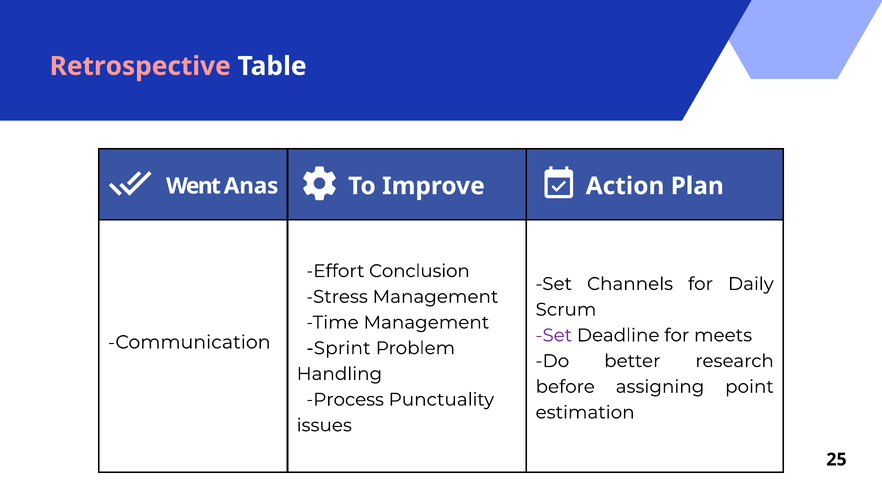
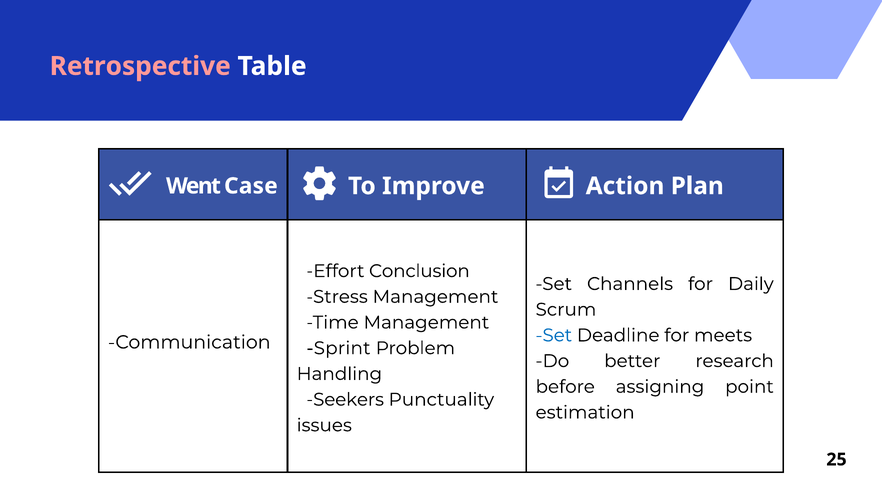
Anas: Anas -> Case (251, 186)
Set colour: purple -> blue (554, 335)
Process: Process -> Seekers (345, 400)
